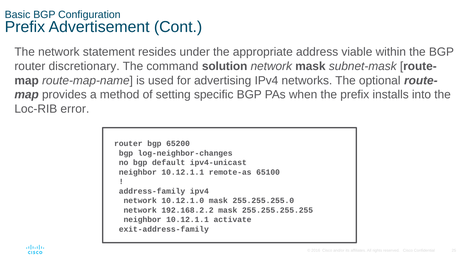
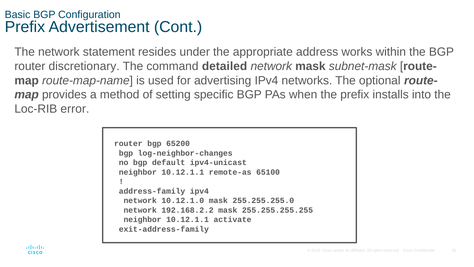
viable: viable -> works (357, 52)
solution: solution -> detailed (225, 66)
